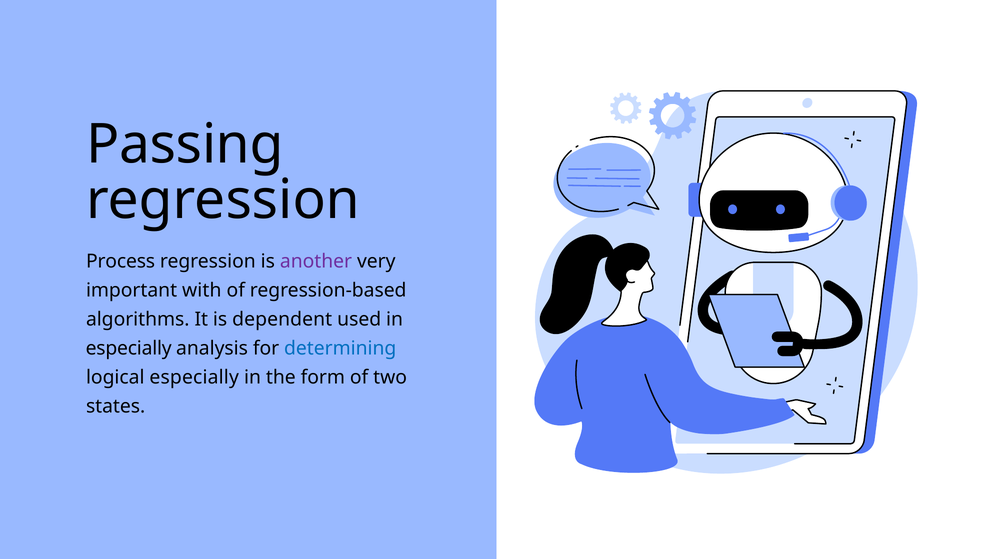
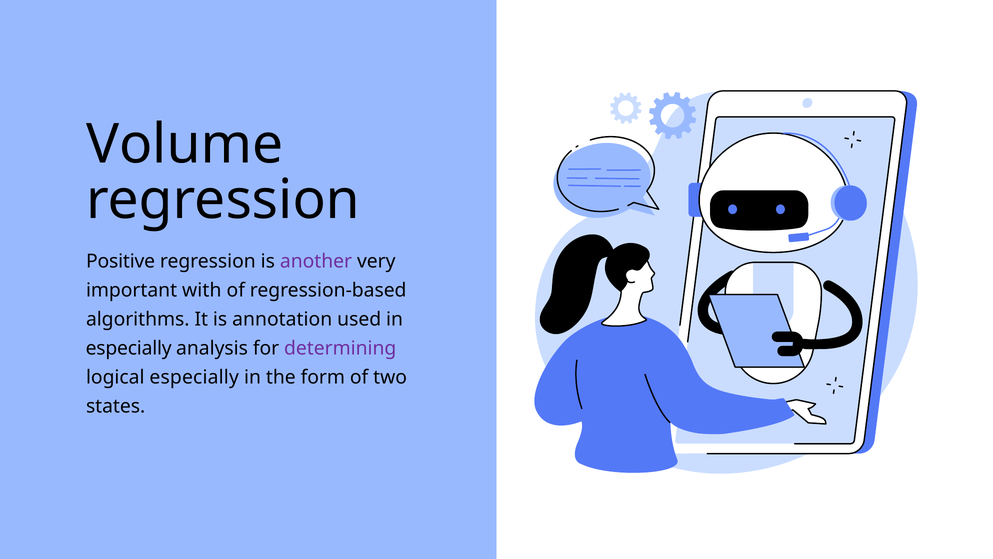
Passing: Passing -> Volume (185, 144)
Process: Process -> Positive (121, 261)
dependent: dependent -> annotation (282, 319)
determining colour: blue -> purple (340, 348)
